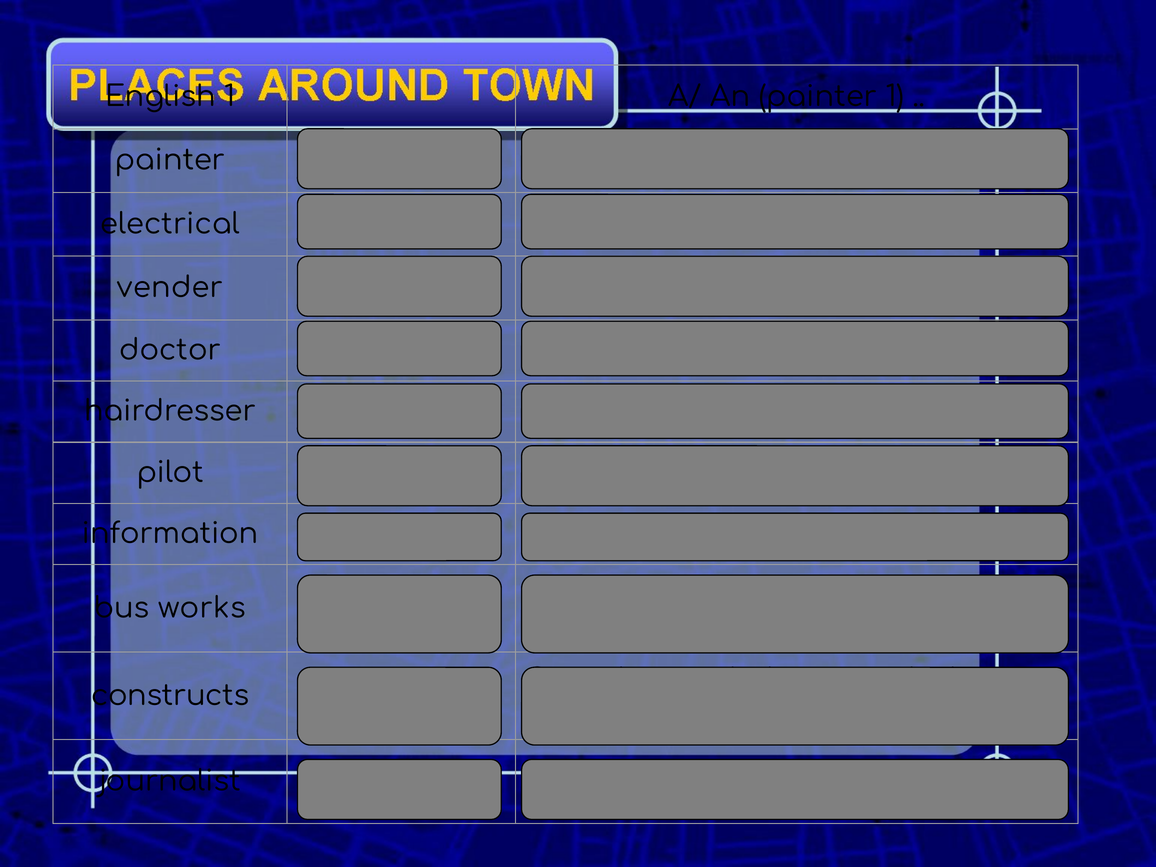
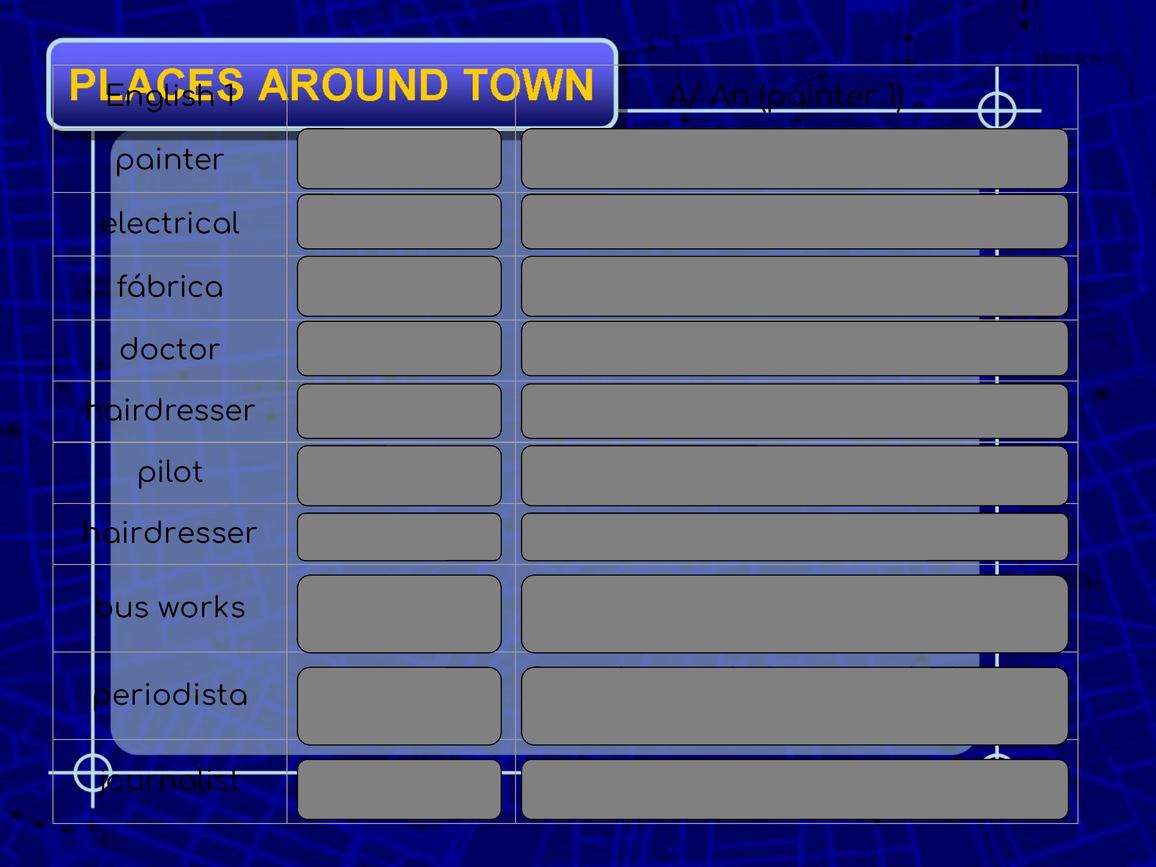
vender: vender -> fábrica (170, 288)
information: information -> hairdresser (170, 534)
constructs: constructs -> periodista (170, 696)
